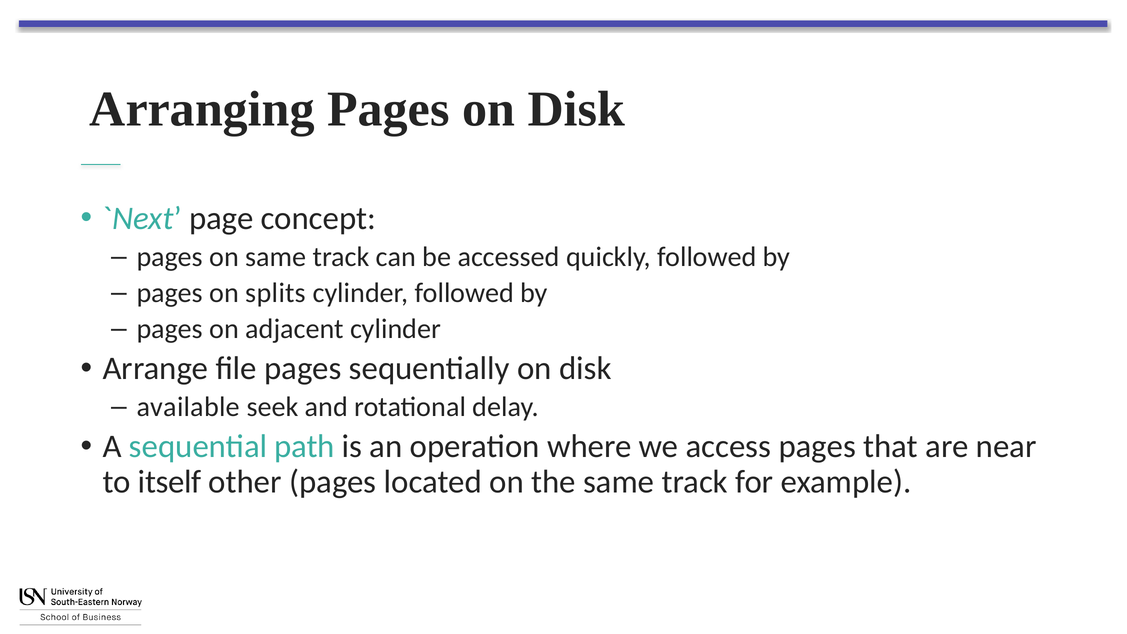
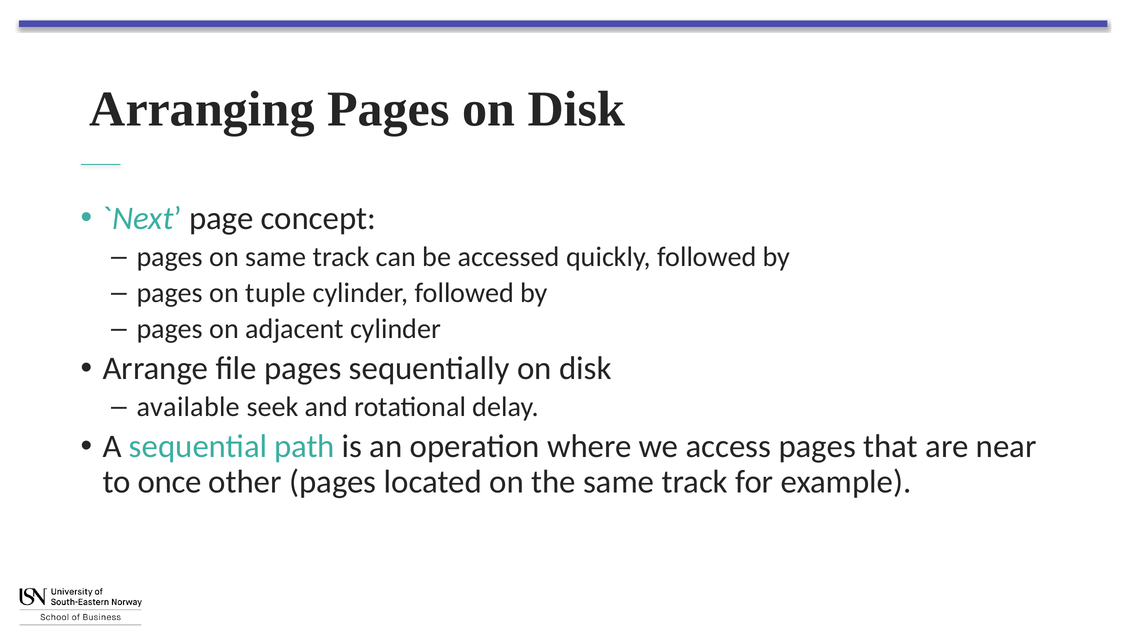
splits: splits -> tuple (276, 293)
itself: itself -> once (170, 482)
